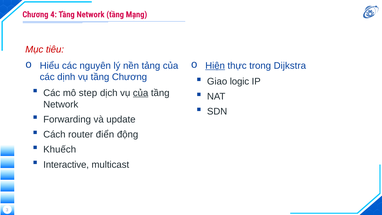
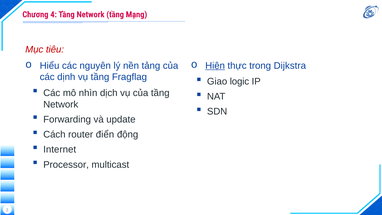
tầng Chương: Chương -> Fragflag (129, 77)
step: step -> nhìn (88, 93)
của underline: present -> none (141, 93)
Khuếch: Khuếch -> Internet (60, 149)
Interactive: Interactive -> Processor (66, 165)
